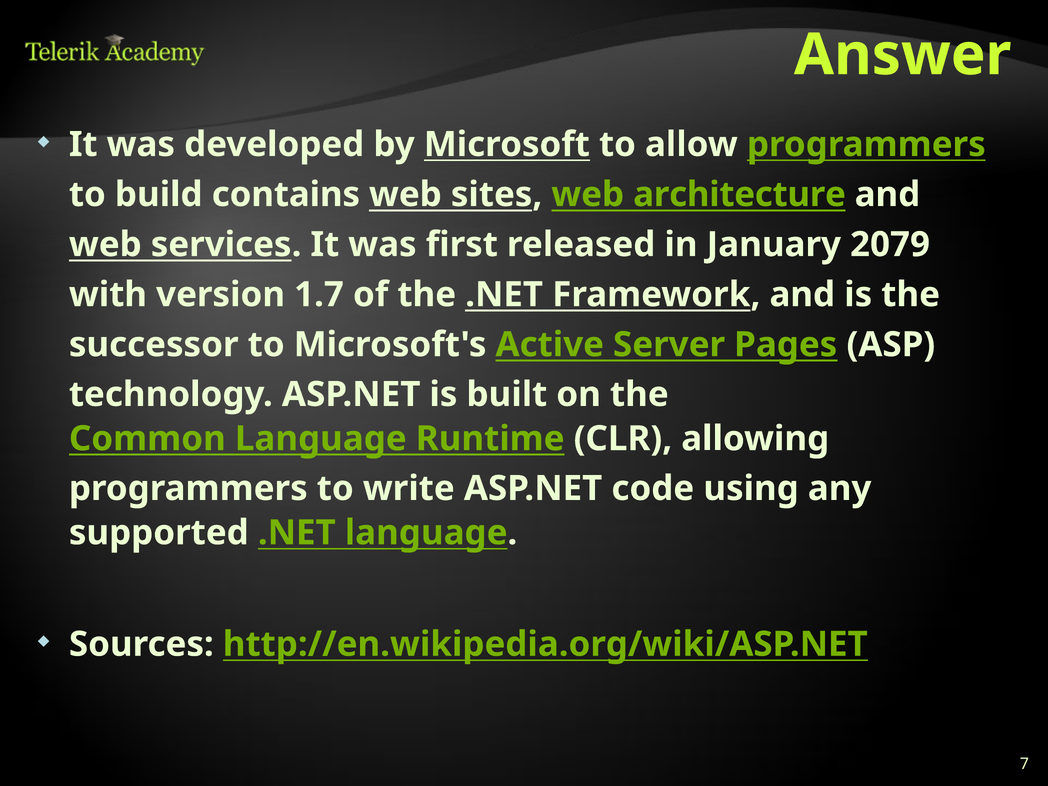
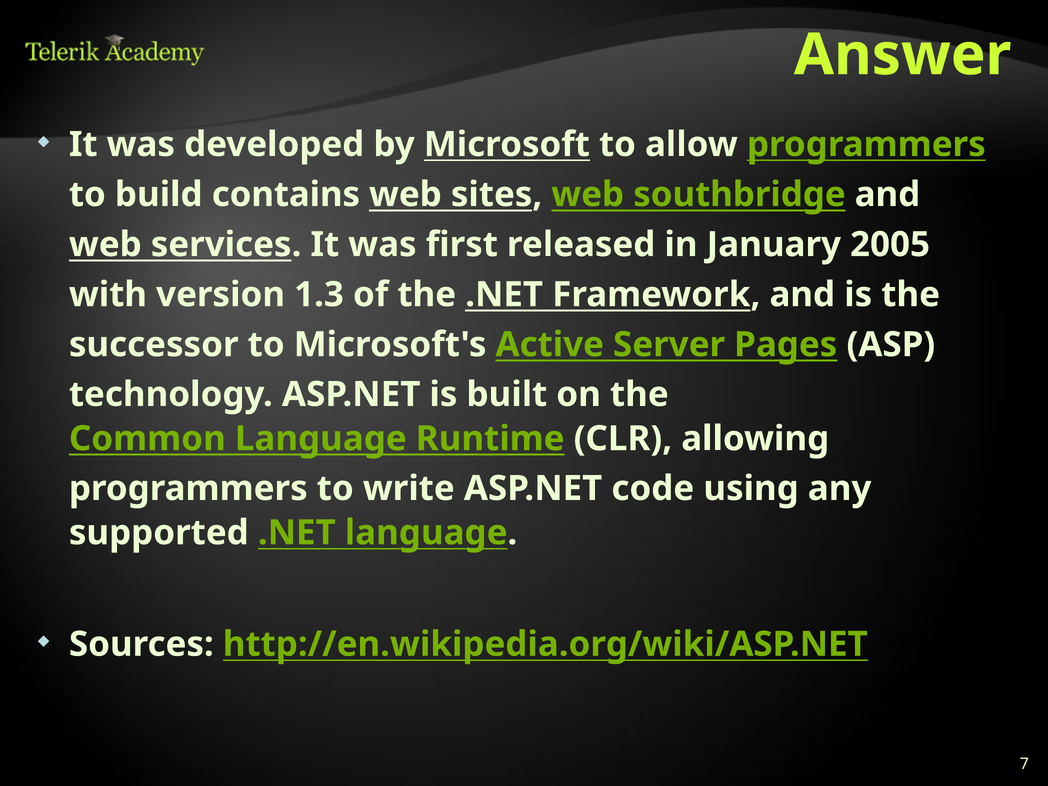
architecture: architecture -> southbridge (739, 195)
2079: 2079 -> 2005 (890, 245)
1.7: 1.7 -> 1.3 (319, 295)
